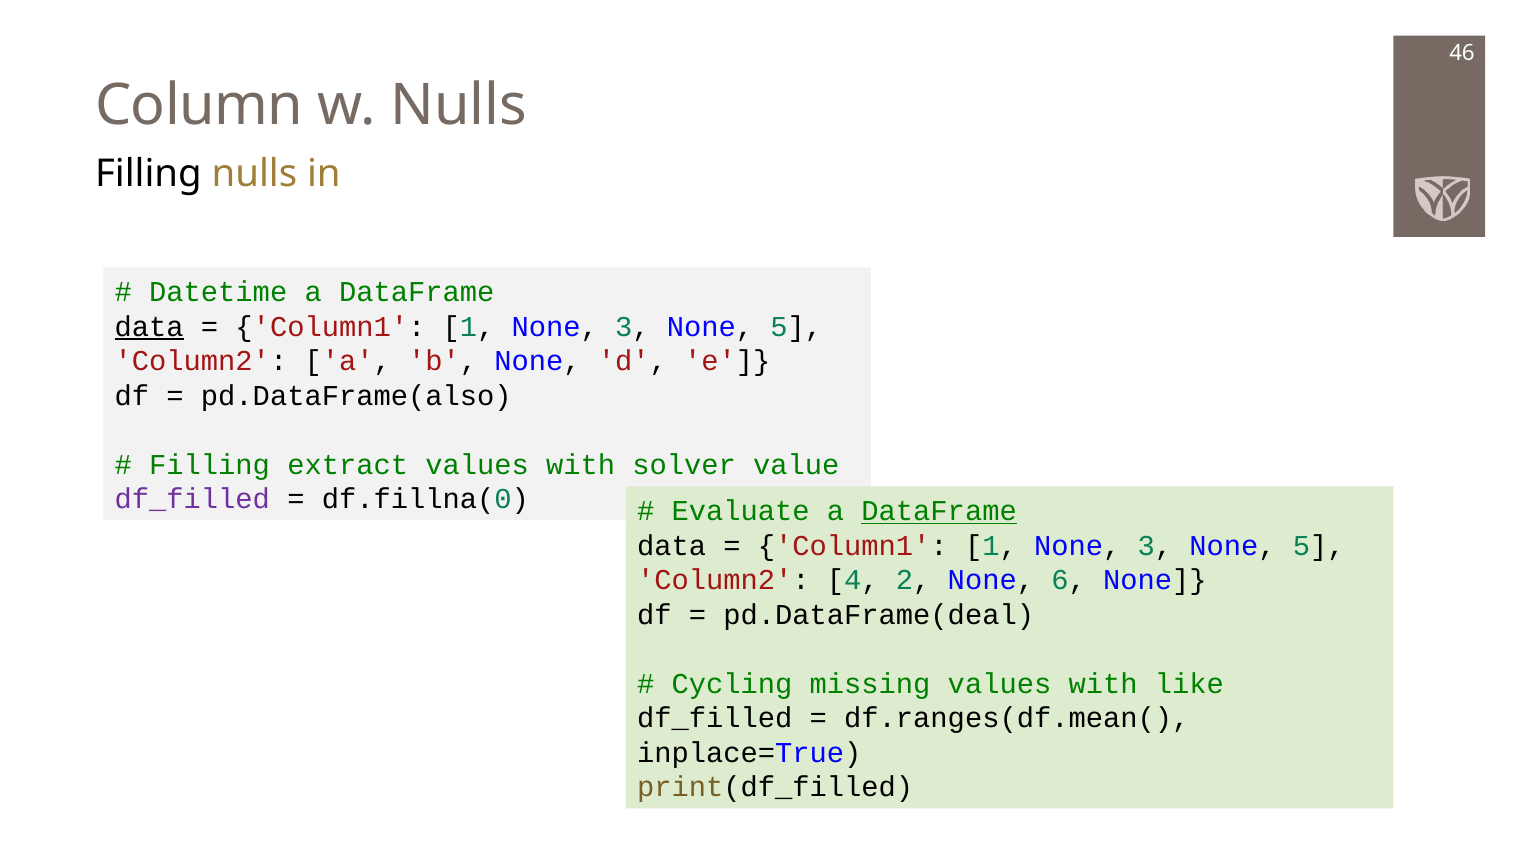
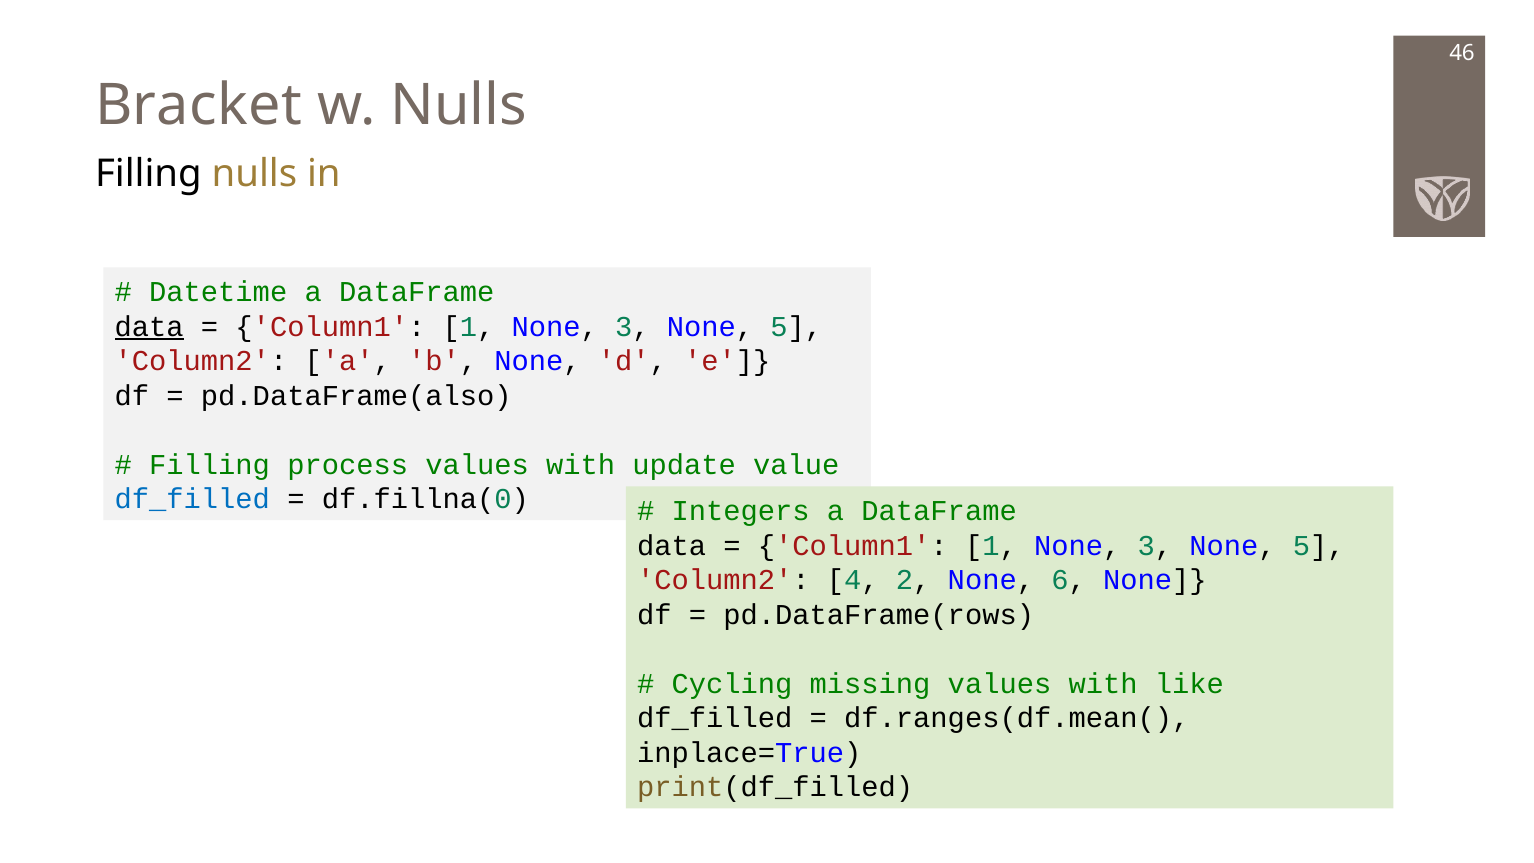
Column: Column -> Bracket (199, 106)
extract: extract -> process (348, 465)
solver: solver -> update (684, 465)
df_filled colour: purple -> blue (192, 499)
Evaluate: Evaluate -> Integers (741, 511)
DataFrame underline: present -> none (939, 511)
pd.DataFrame(deal: pd.DataFrame(deal -> pd.DataFrame(rows (879, 615)
